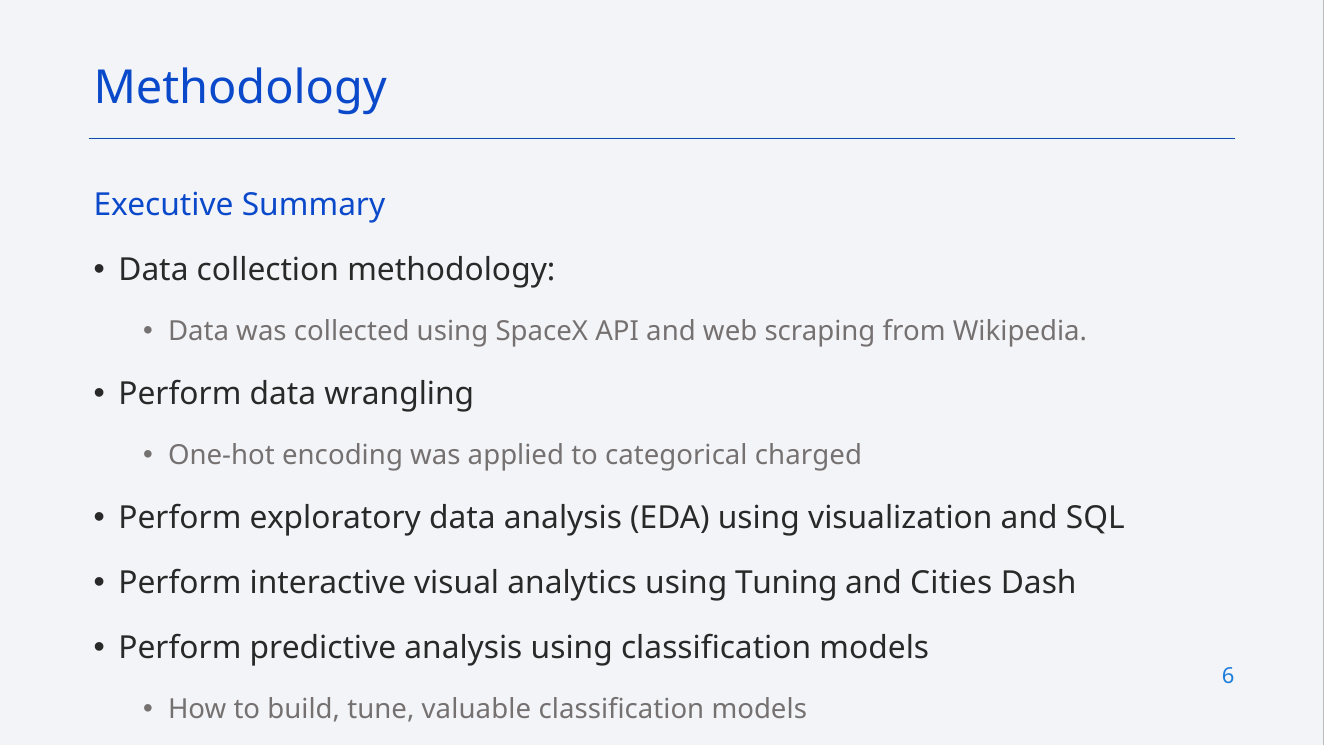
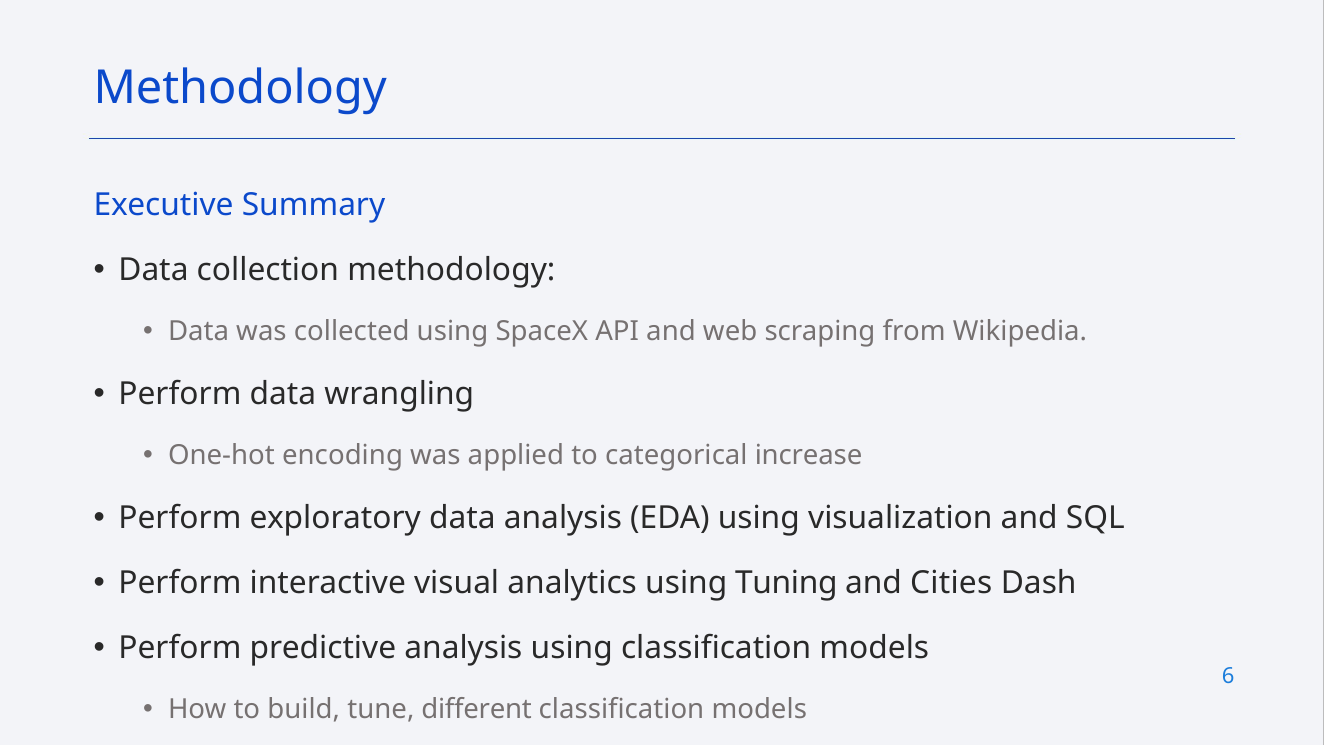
charged: charged -> increase (809, 456)
valuable: valuable -> different (477, 709)
